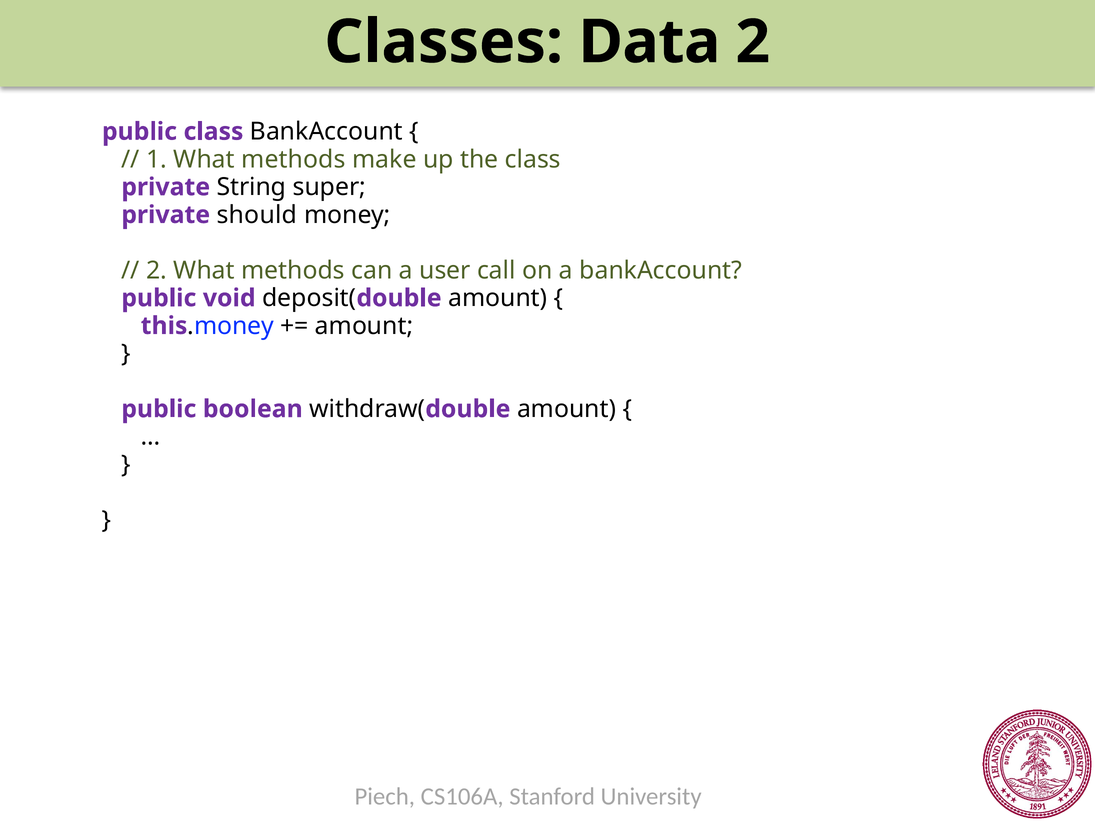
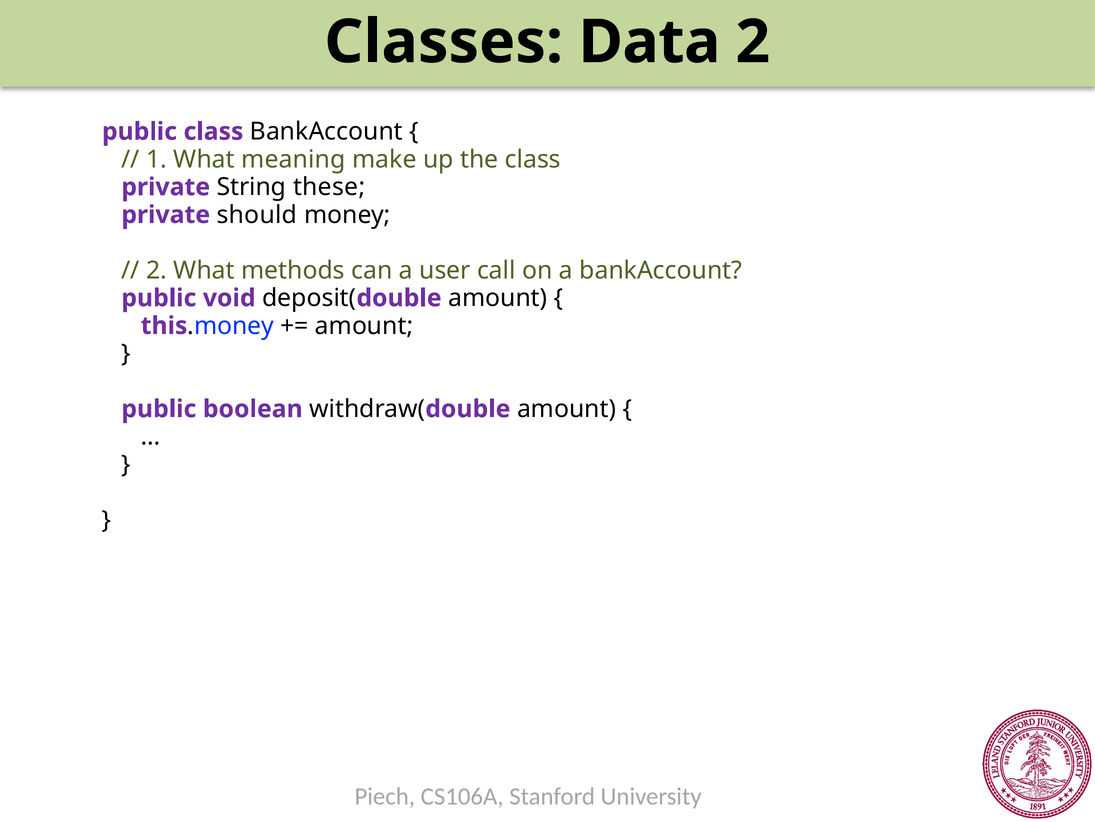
1 What methods: methods -> meaning (293, 159)
super: super -> these (329, 187)
